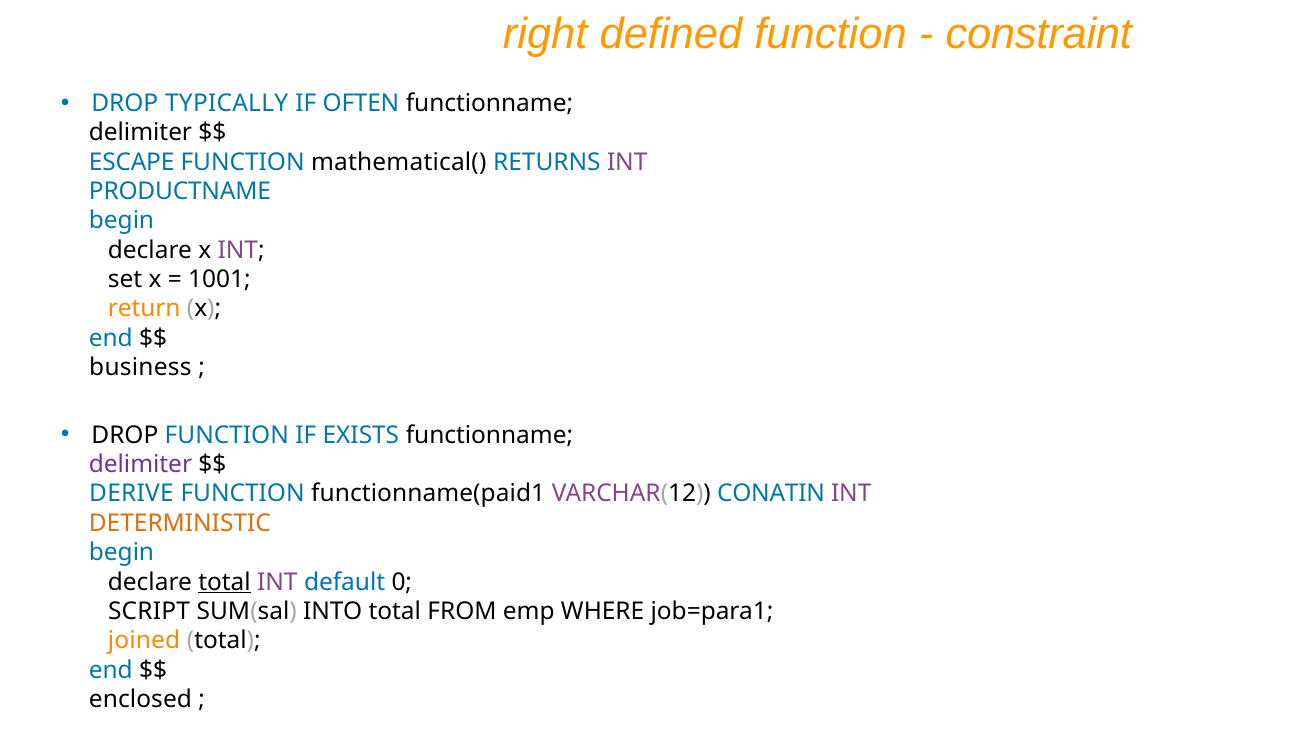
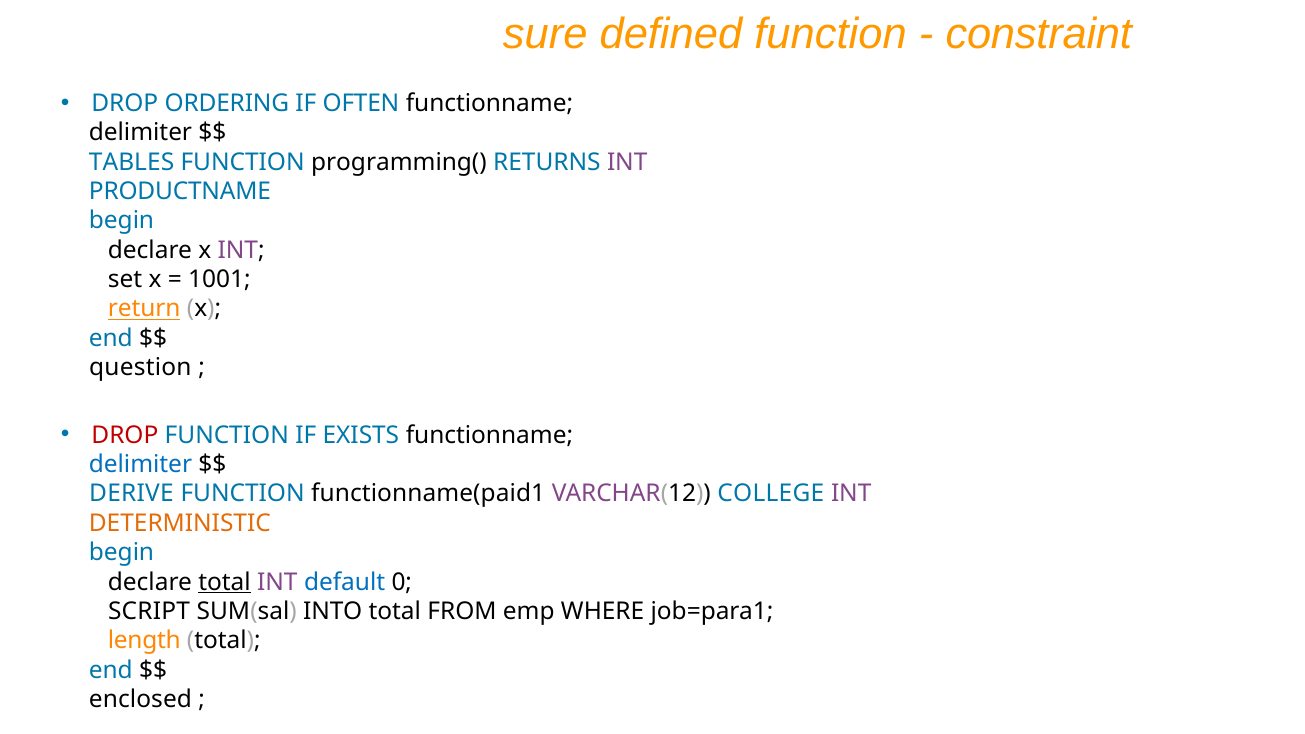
right: right -> sure (545, 34)
TYPICALLY: TYPICALLY -> ORDERING (227, 103)
ESCAPE: ESCAPE -> TABLES (132, 162)
mathematical(: mathematical( -> programming( (399, 162)
return underline: none -> present (144, 309)
business: business -> question (140, 368)
DROP colour: black -> red (125, 435)
delimiter colour: purple -> blue (141, 465)
CONATIN: CONATIN -> COLLEGE (771, 494)
joined: joined -> length (144, 641)
